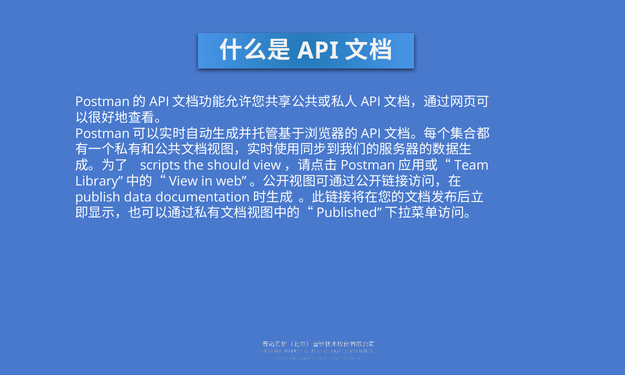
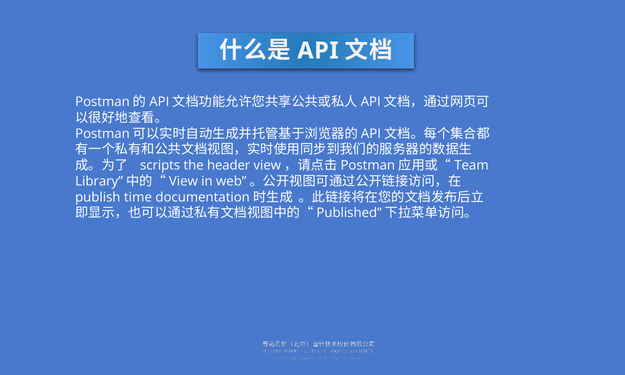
should: should -> header (229, 165)
data: data -> time (138, 197)
